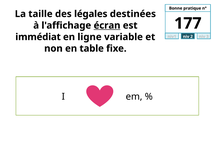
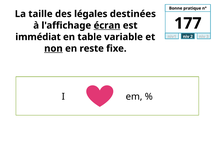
ligne: ligne -> table (90, 37)
non underline: none -> present (53, 48)
table: table -> reste (92, 48)
